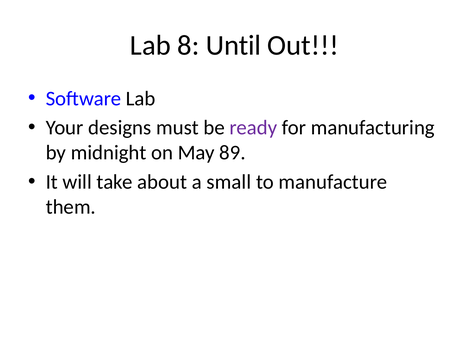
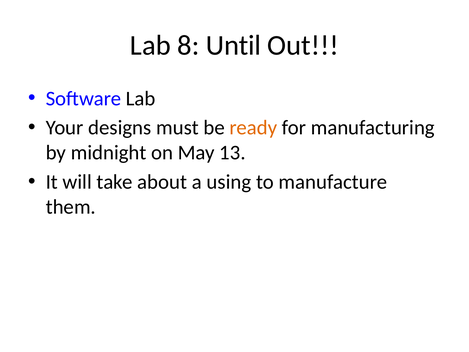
ready colour: purple -> orange (253, 128)
89: 89 -> 13 (233, 153)
small: small -> using (229, 182)
